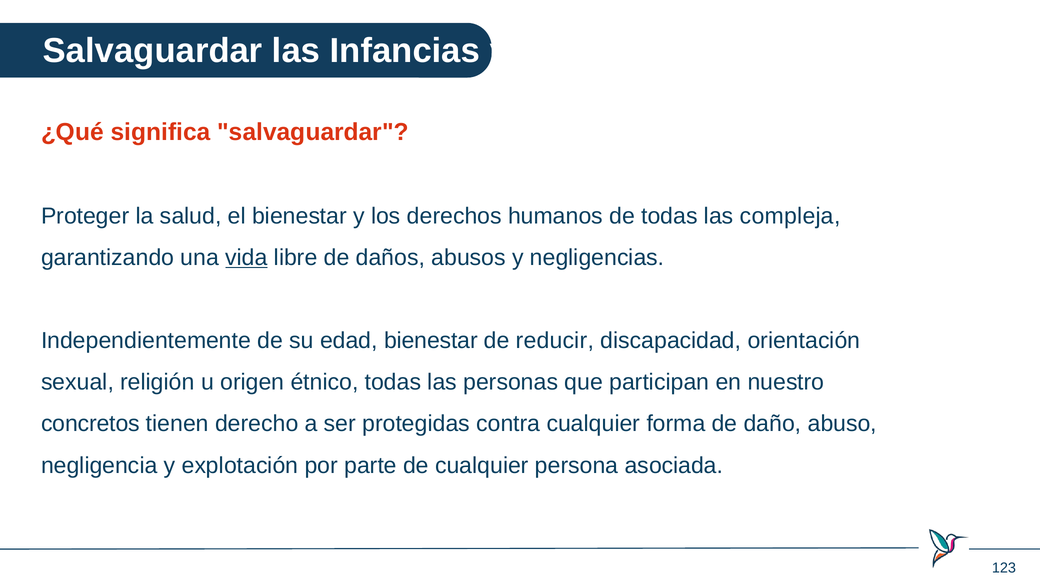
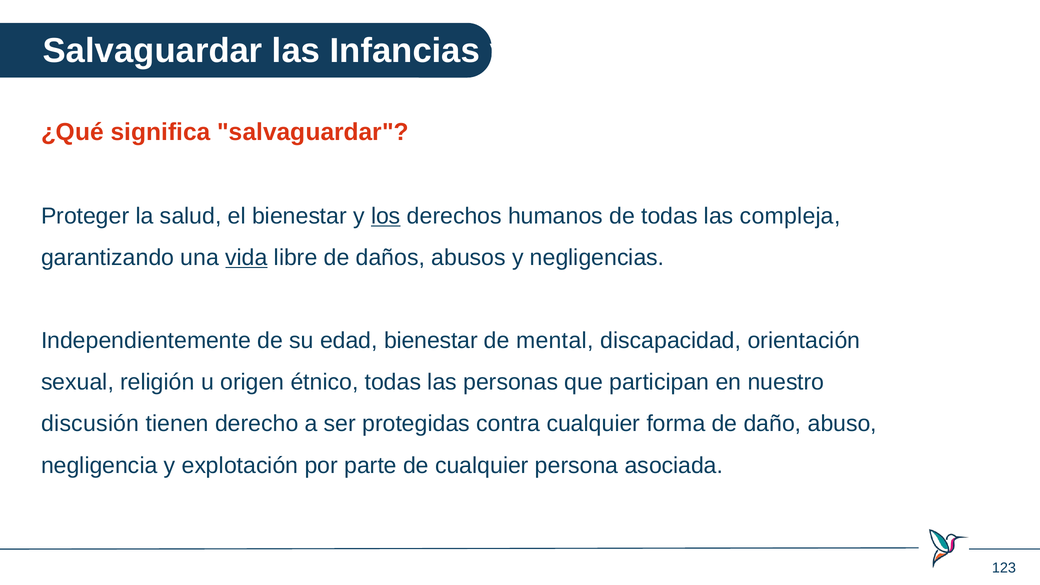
los underline: none -> present (386, 216)
reducir: reducir -> mental (555, 341)
concretos: concretos -> discusión (90, 424)
